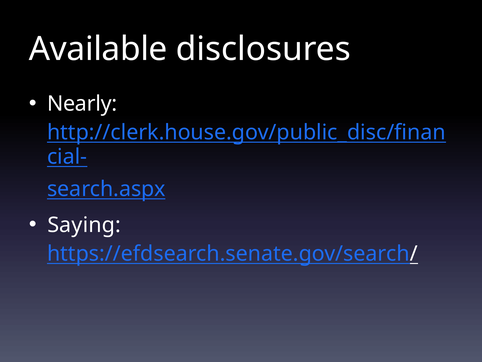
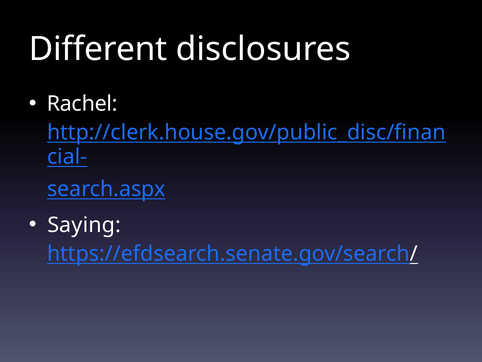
Available: Available -> Different (98, 49)
Nearly: Nearly -> Rachel (82, 104)
